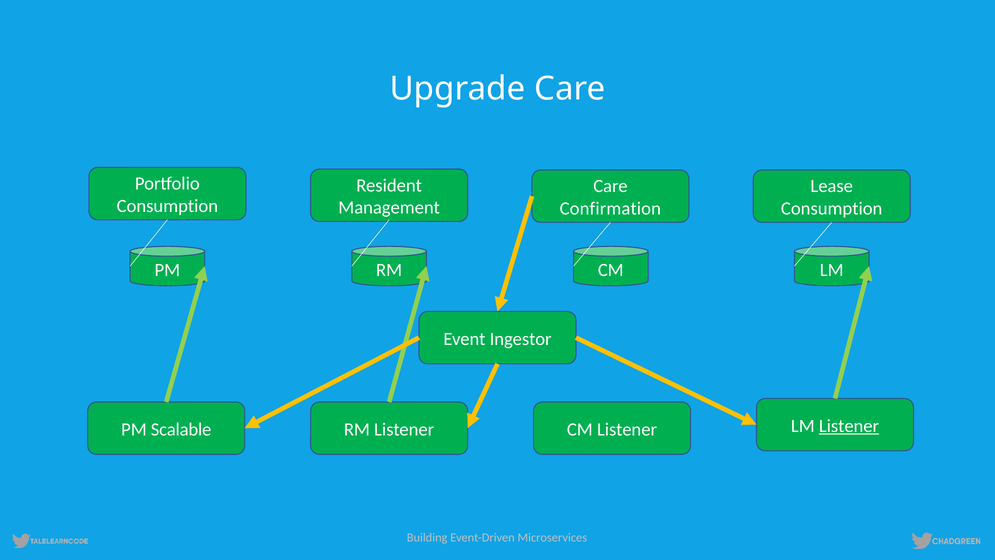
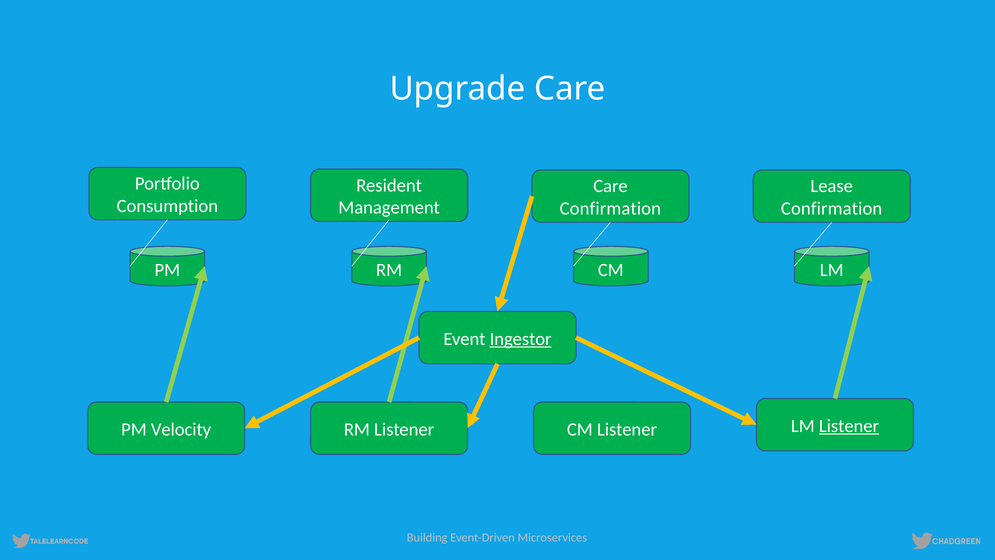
Consumption: Consumption -> Confirmation (832, 209)
Ingestor underline: none -> present (521, 339)
Scalable: Scalable -> Velocity (181, 429)
